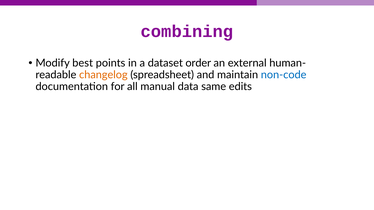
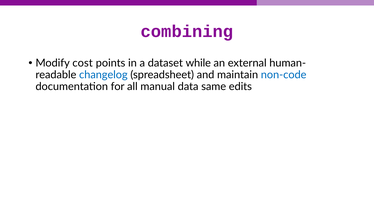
best: best -> cost (83, 63)
order: order -> while (198, 63)
changelog colour: orange -> blue (103, 75)
